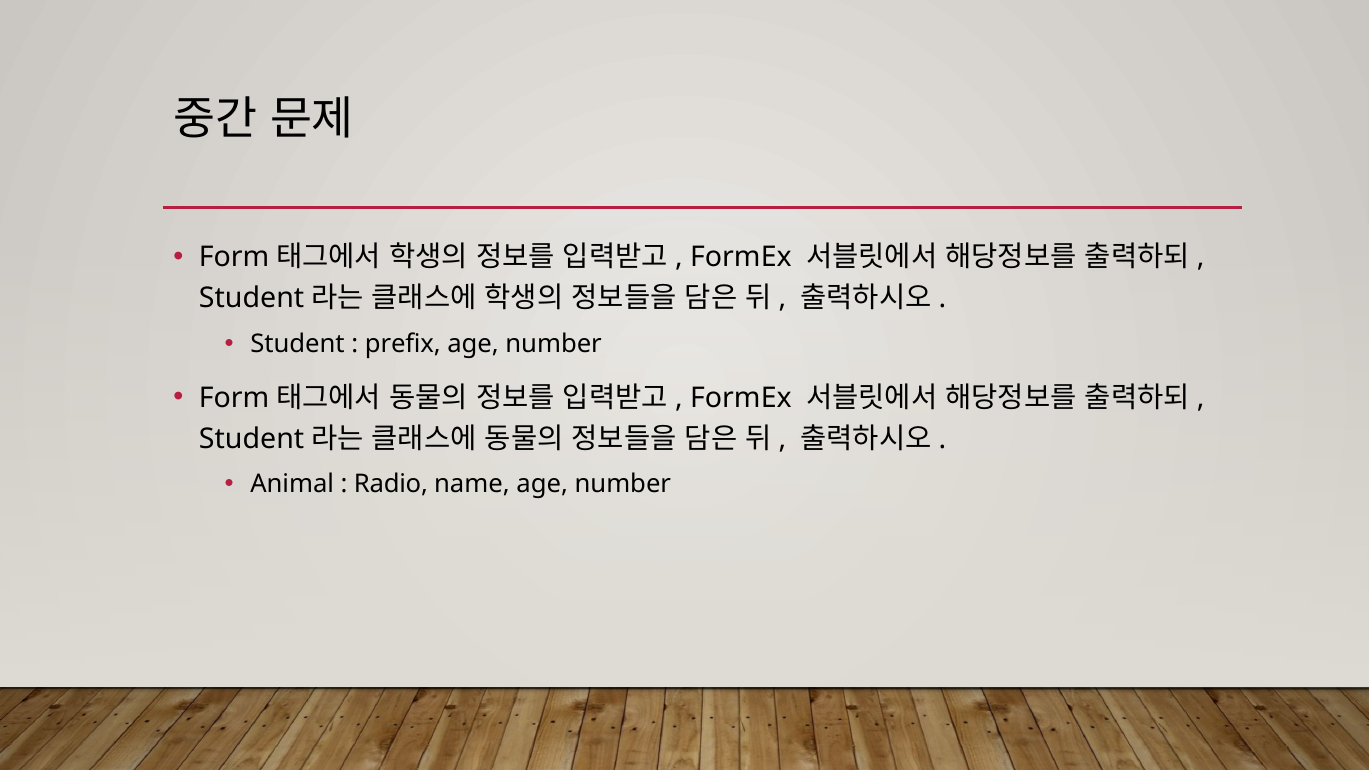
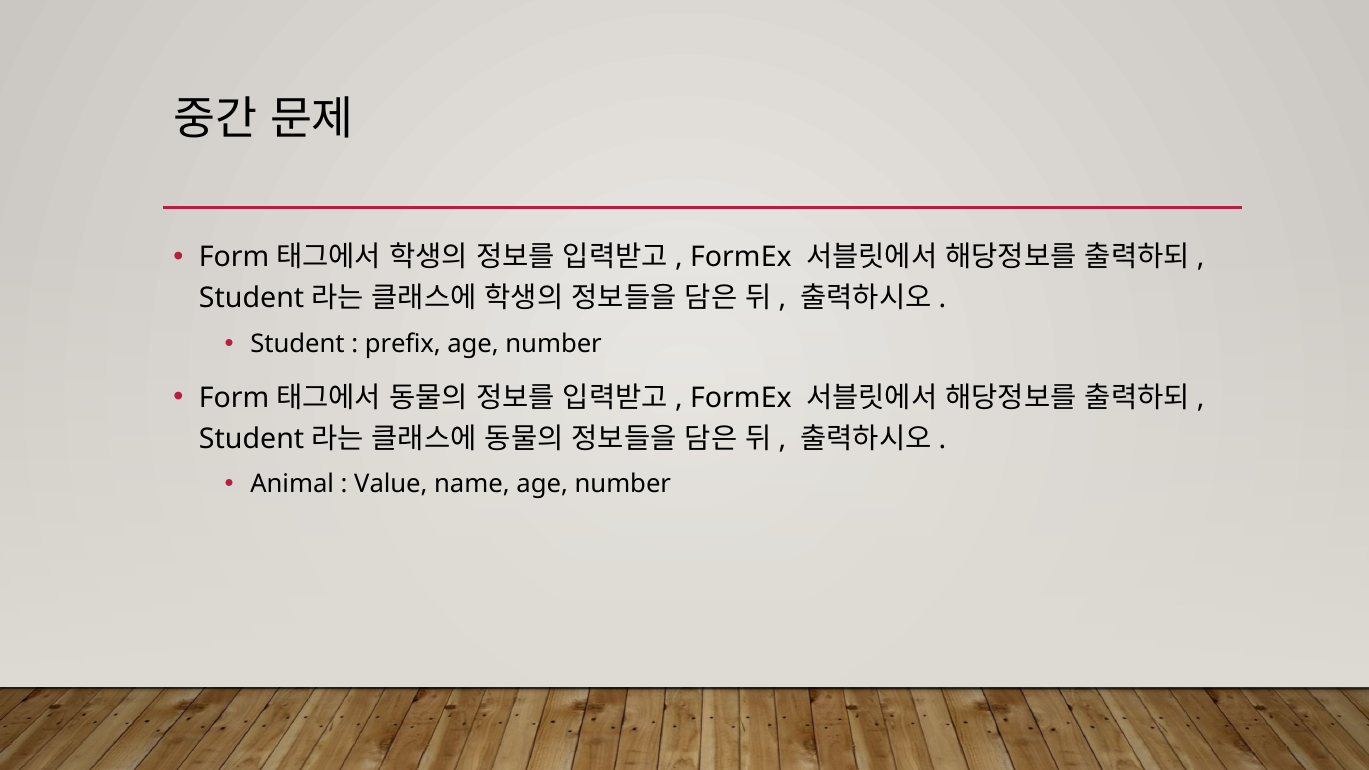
Radio: Radio -> Value (391, 485)
